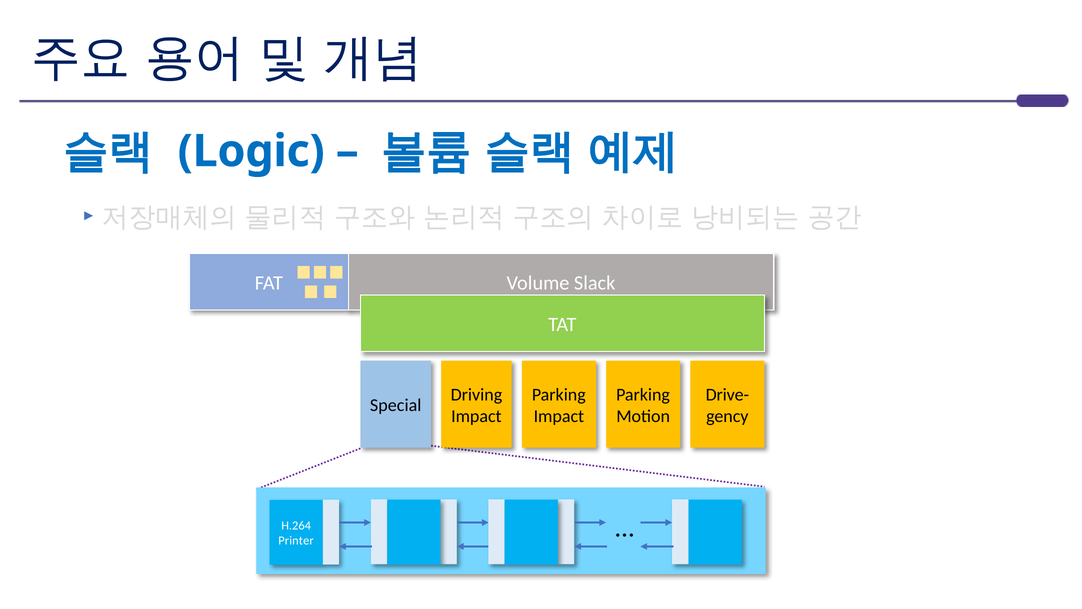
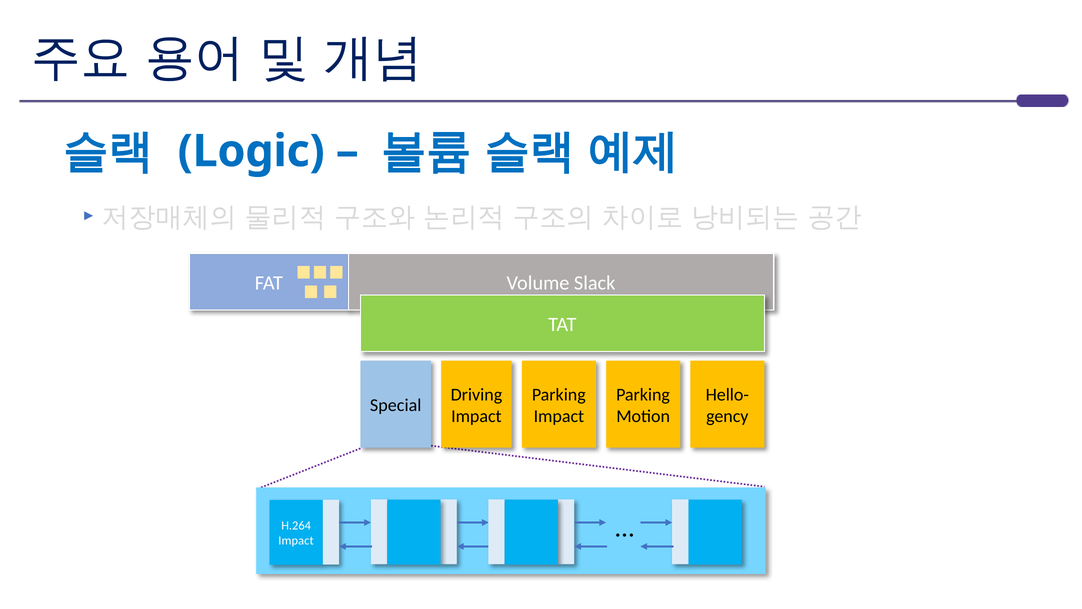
Drive-: Drive- -> Hello- (727, 394)
Printer: Printer -> Impact (296, 540)
